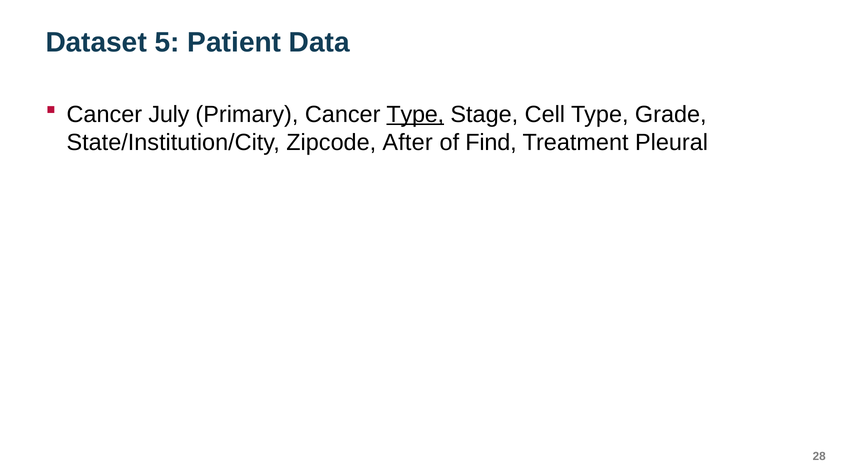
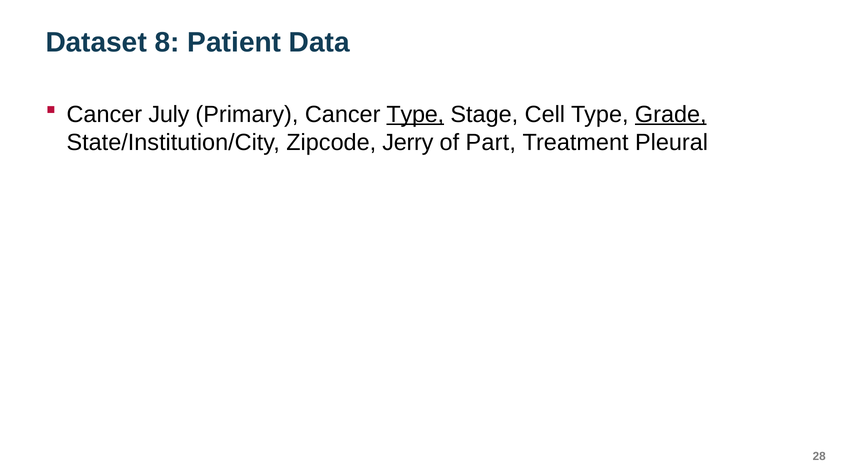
5: 5 -> 8 (167, 43)
Grade underline: none -> present (671, 114)
After: After -> Jerry (408, 142)
Find: Find -> Part (491, 142)
